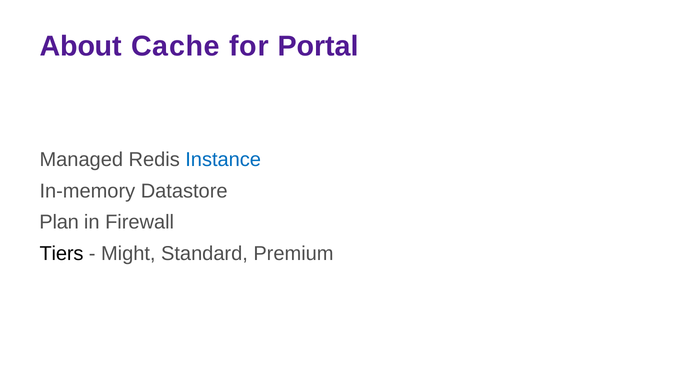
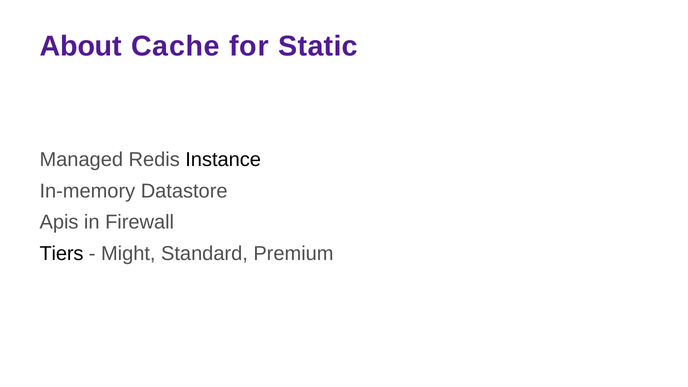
Portal: Portal -> Static (318, 46)
Instance colour: blue -> black (223, 160)
Plan: Plan -> Apis (59, 222)
